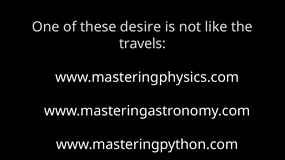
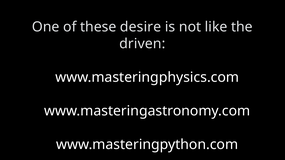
travels: travels -> driven (142, 44)
